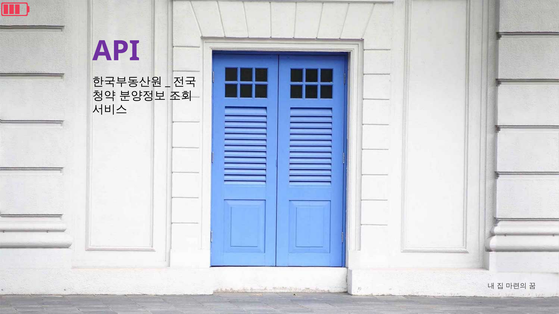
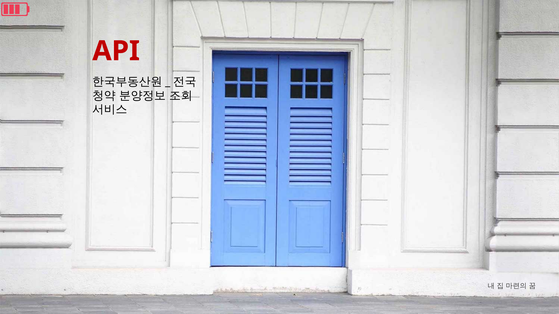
API colour: purple -> red (116, 51)
